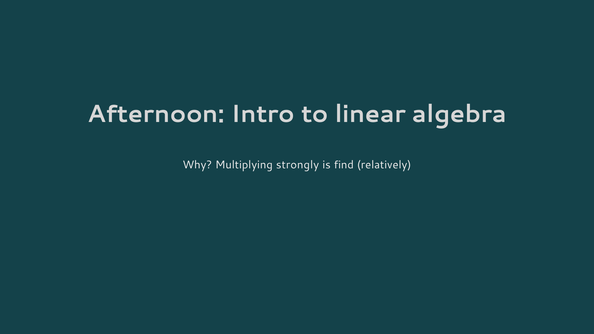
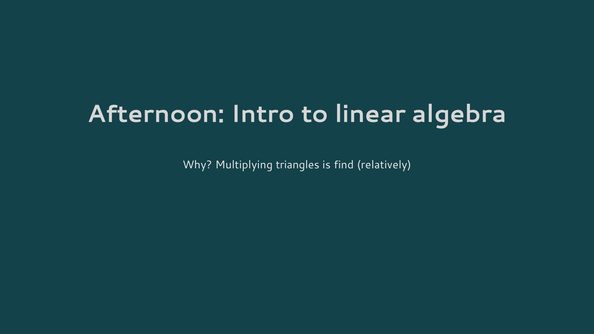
strongly: strongly -> triangles (298, 165)
